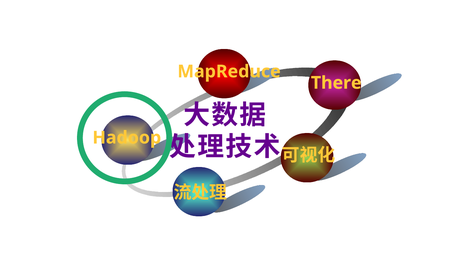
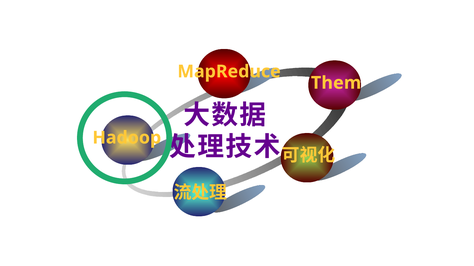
There: There -> Them (336, 83)
